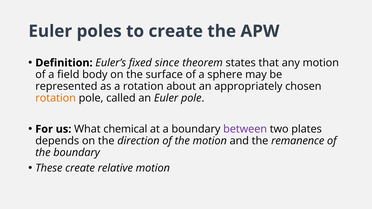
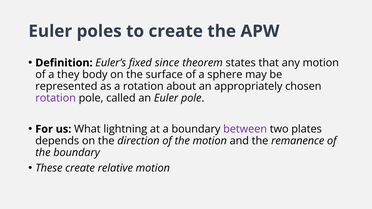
field: field -> they (68, 75)
rotation colour: orange -> purple (56, 98)
chemical: chemical -> lightning (125, 129)
